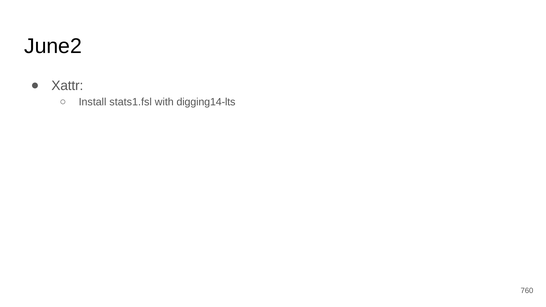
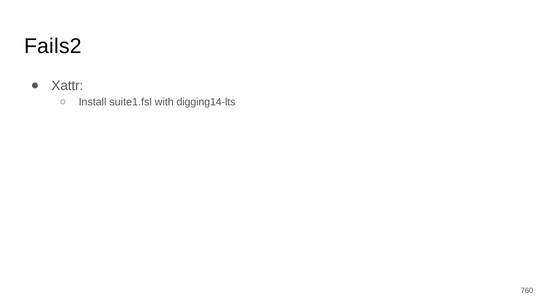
June2: June2 -> Fails2 (53, 46)
stats1.fsl: stats1.fsl -> suite1.fsl (131, 102)
